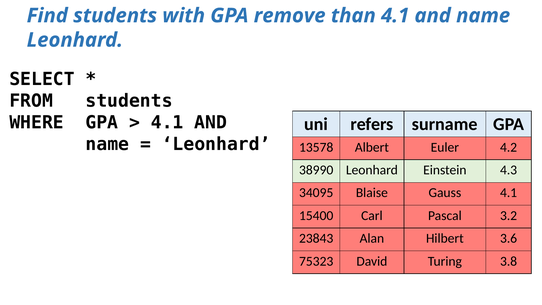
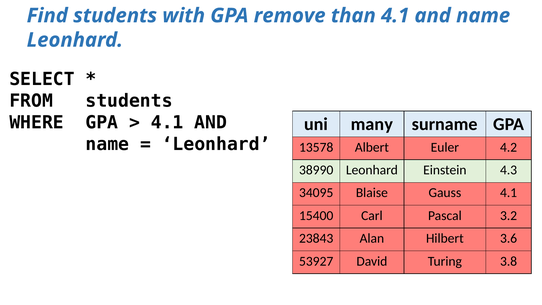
refers: refers -> many (372, 124)
75323: 75323 -> 53927 (316, 261)
